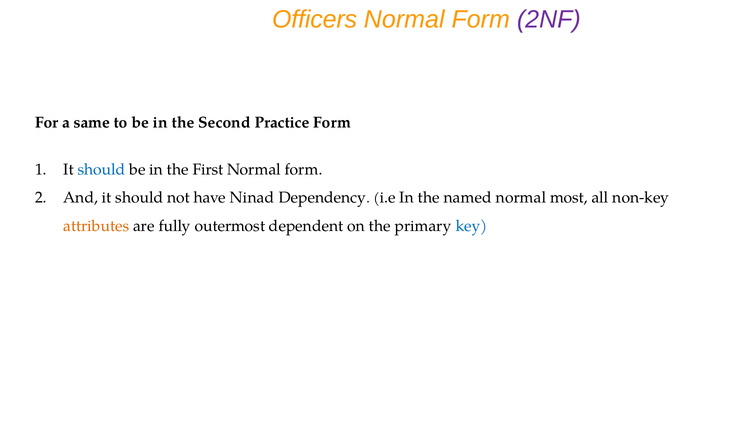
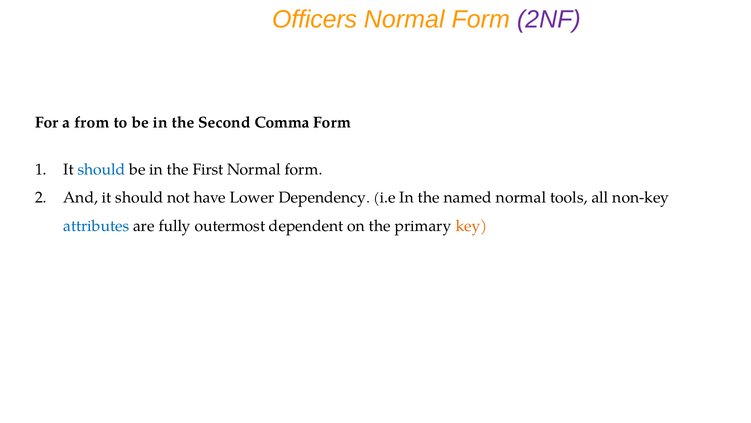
same: same -> from (92, 122)
Practice: Practice -> Comma (282, 122)
Ninad: Ninad -> Lower (252, 198)
most: most -> tools (569, 198)
attributes colour: orange -> blue (96, 226)
key colour: blue -> orange (471, 226)
